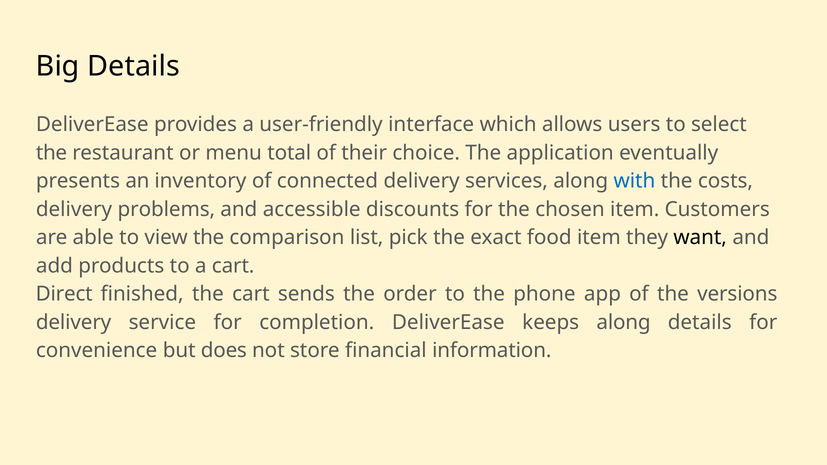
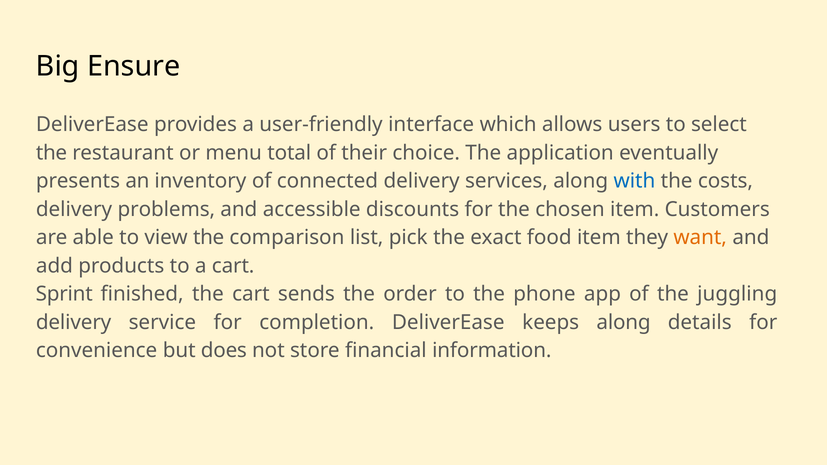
Big Details: Details -> Ensure (134, 66)
want colour: black -> orange (700, 238)
Direct: Direct -> Sprint (64, 294)
versions: versions -> juggling (737, 294)
